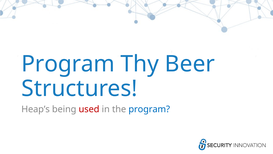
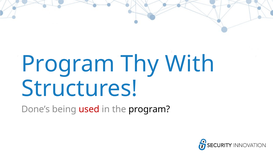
Beer: Beer -> With (190, 64)
Heap’s: Heap’s -> Done’s (36, 109)
program colour: blue -> black (149, 109)
